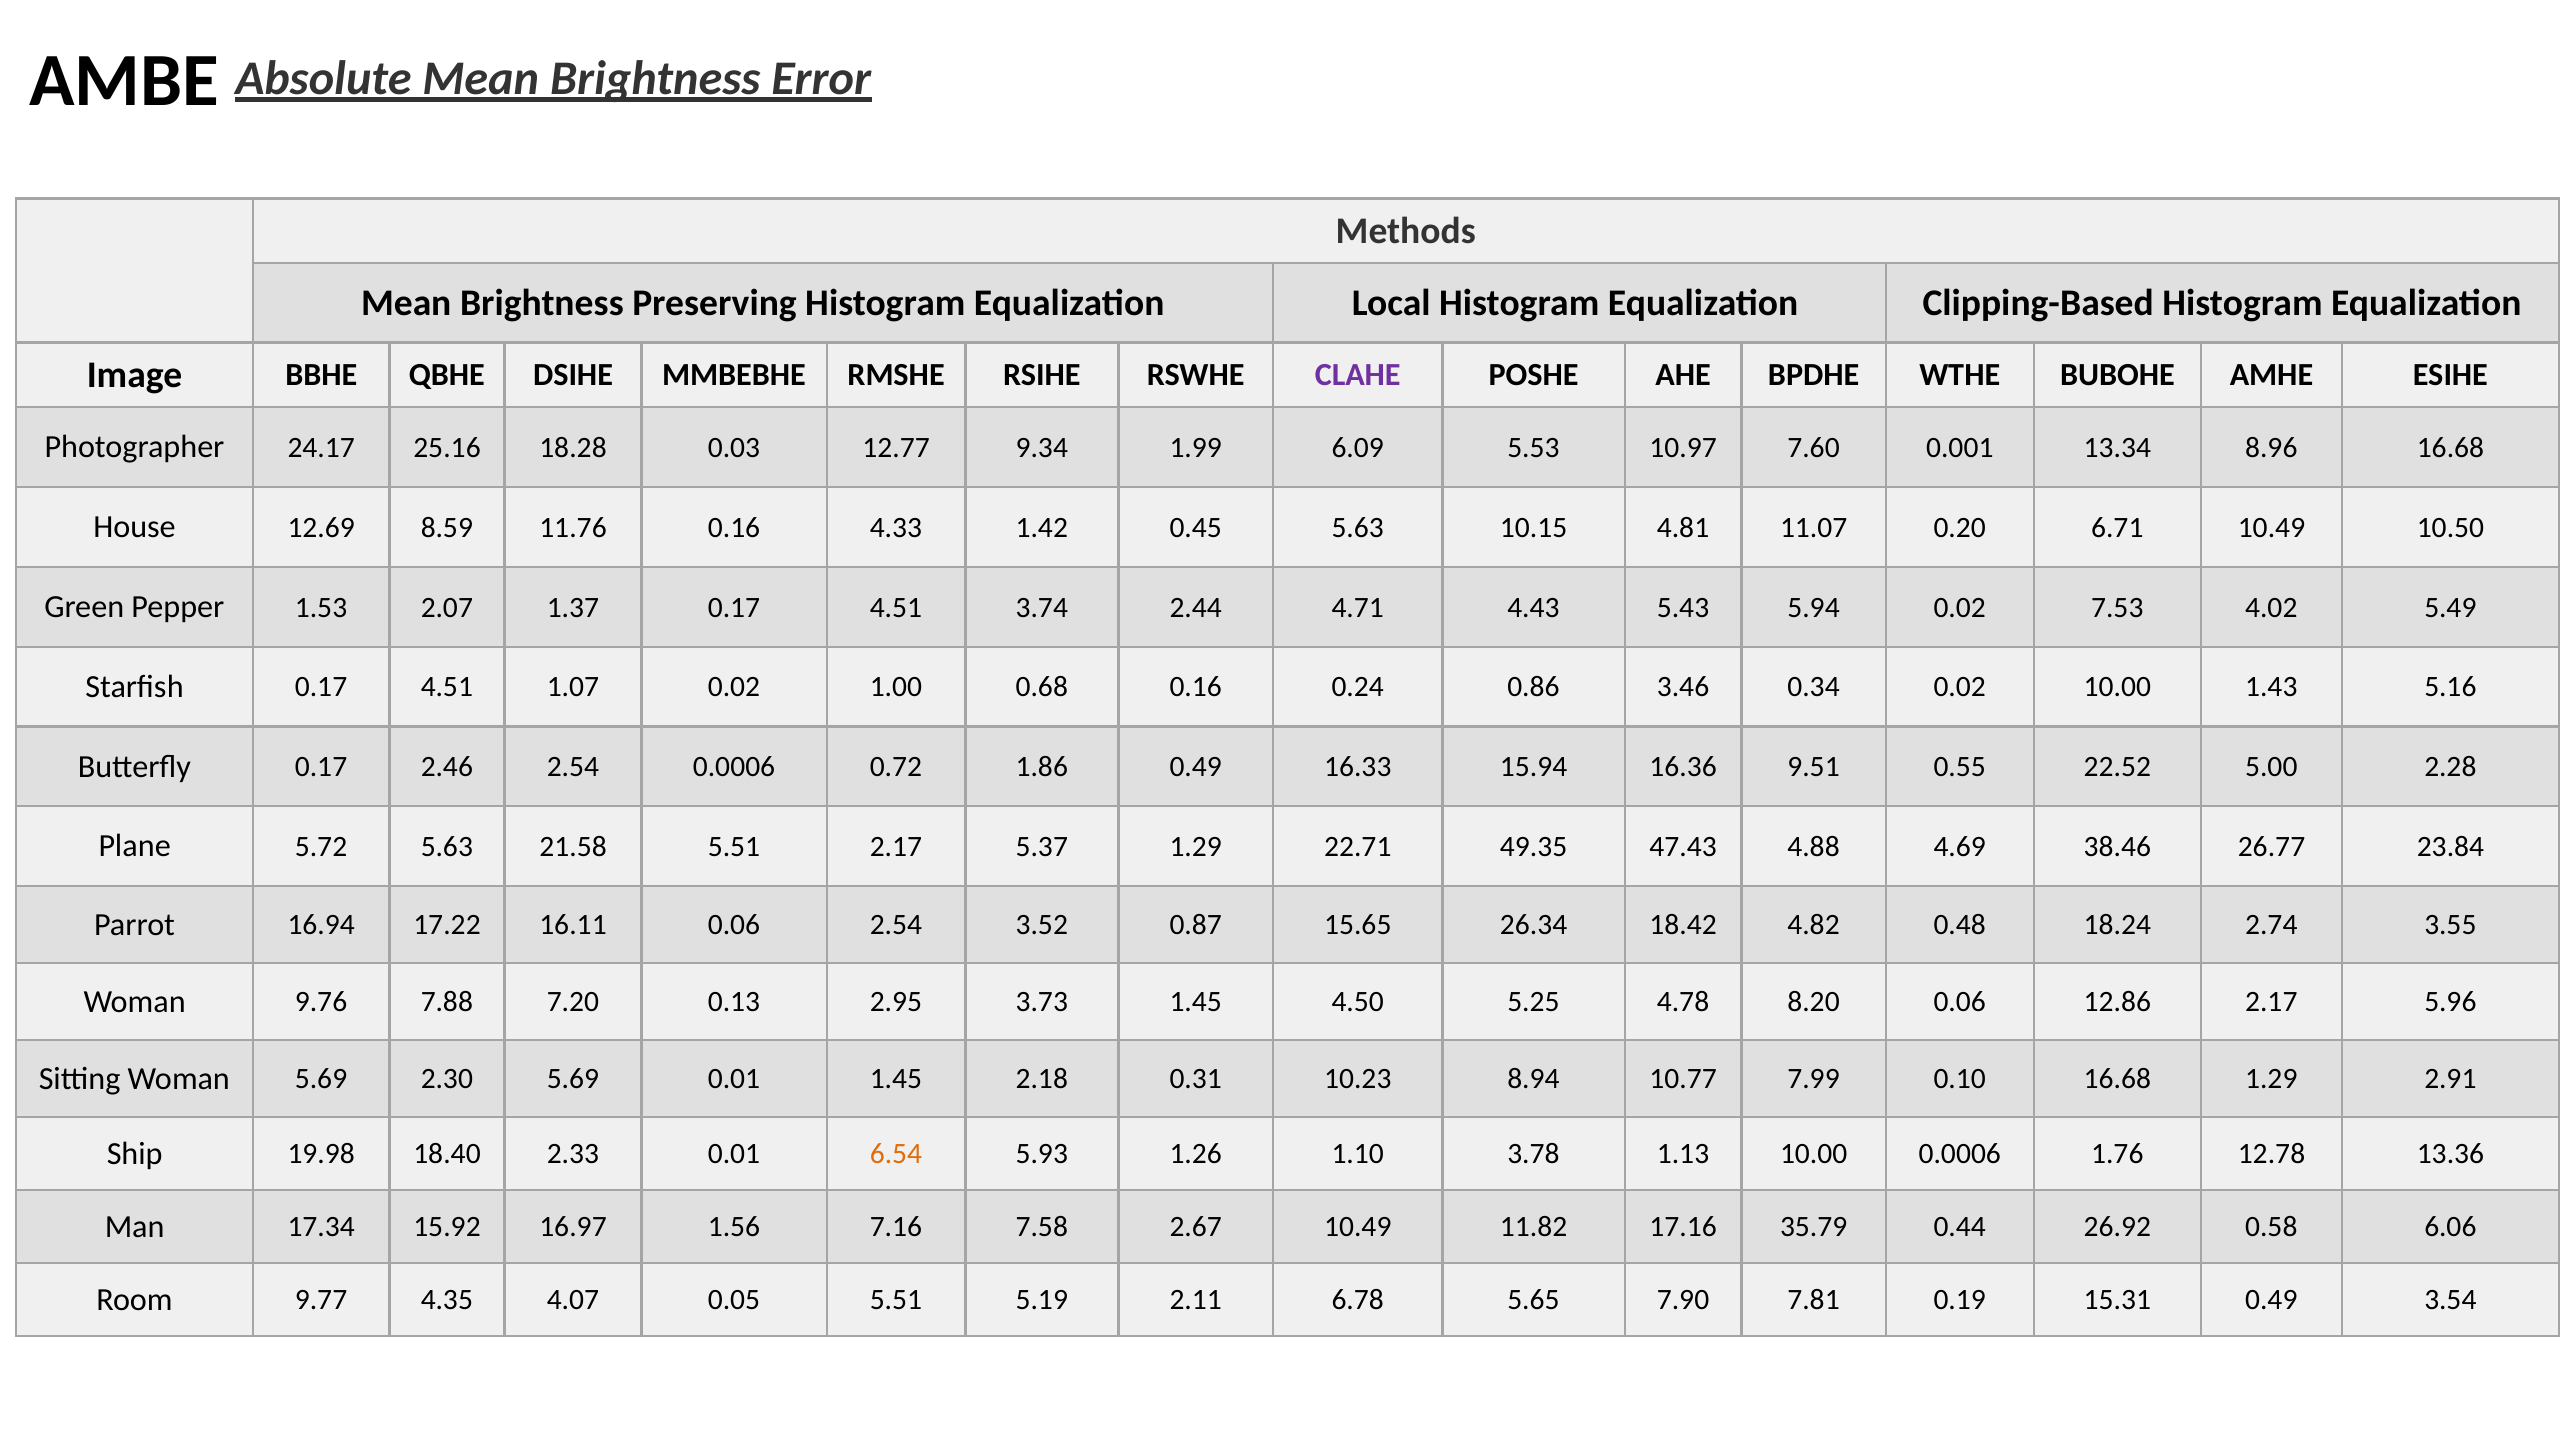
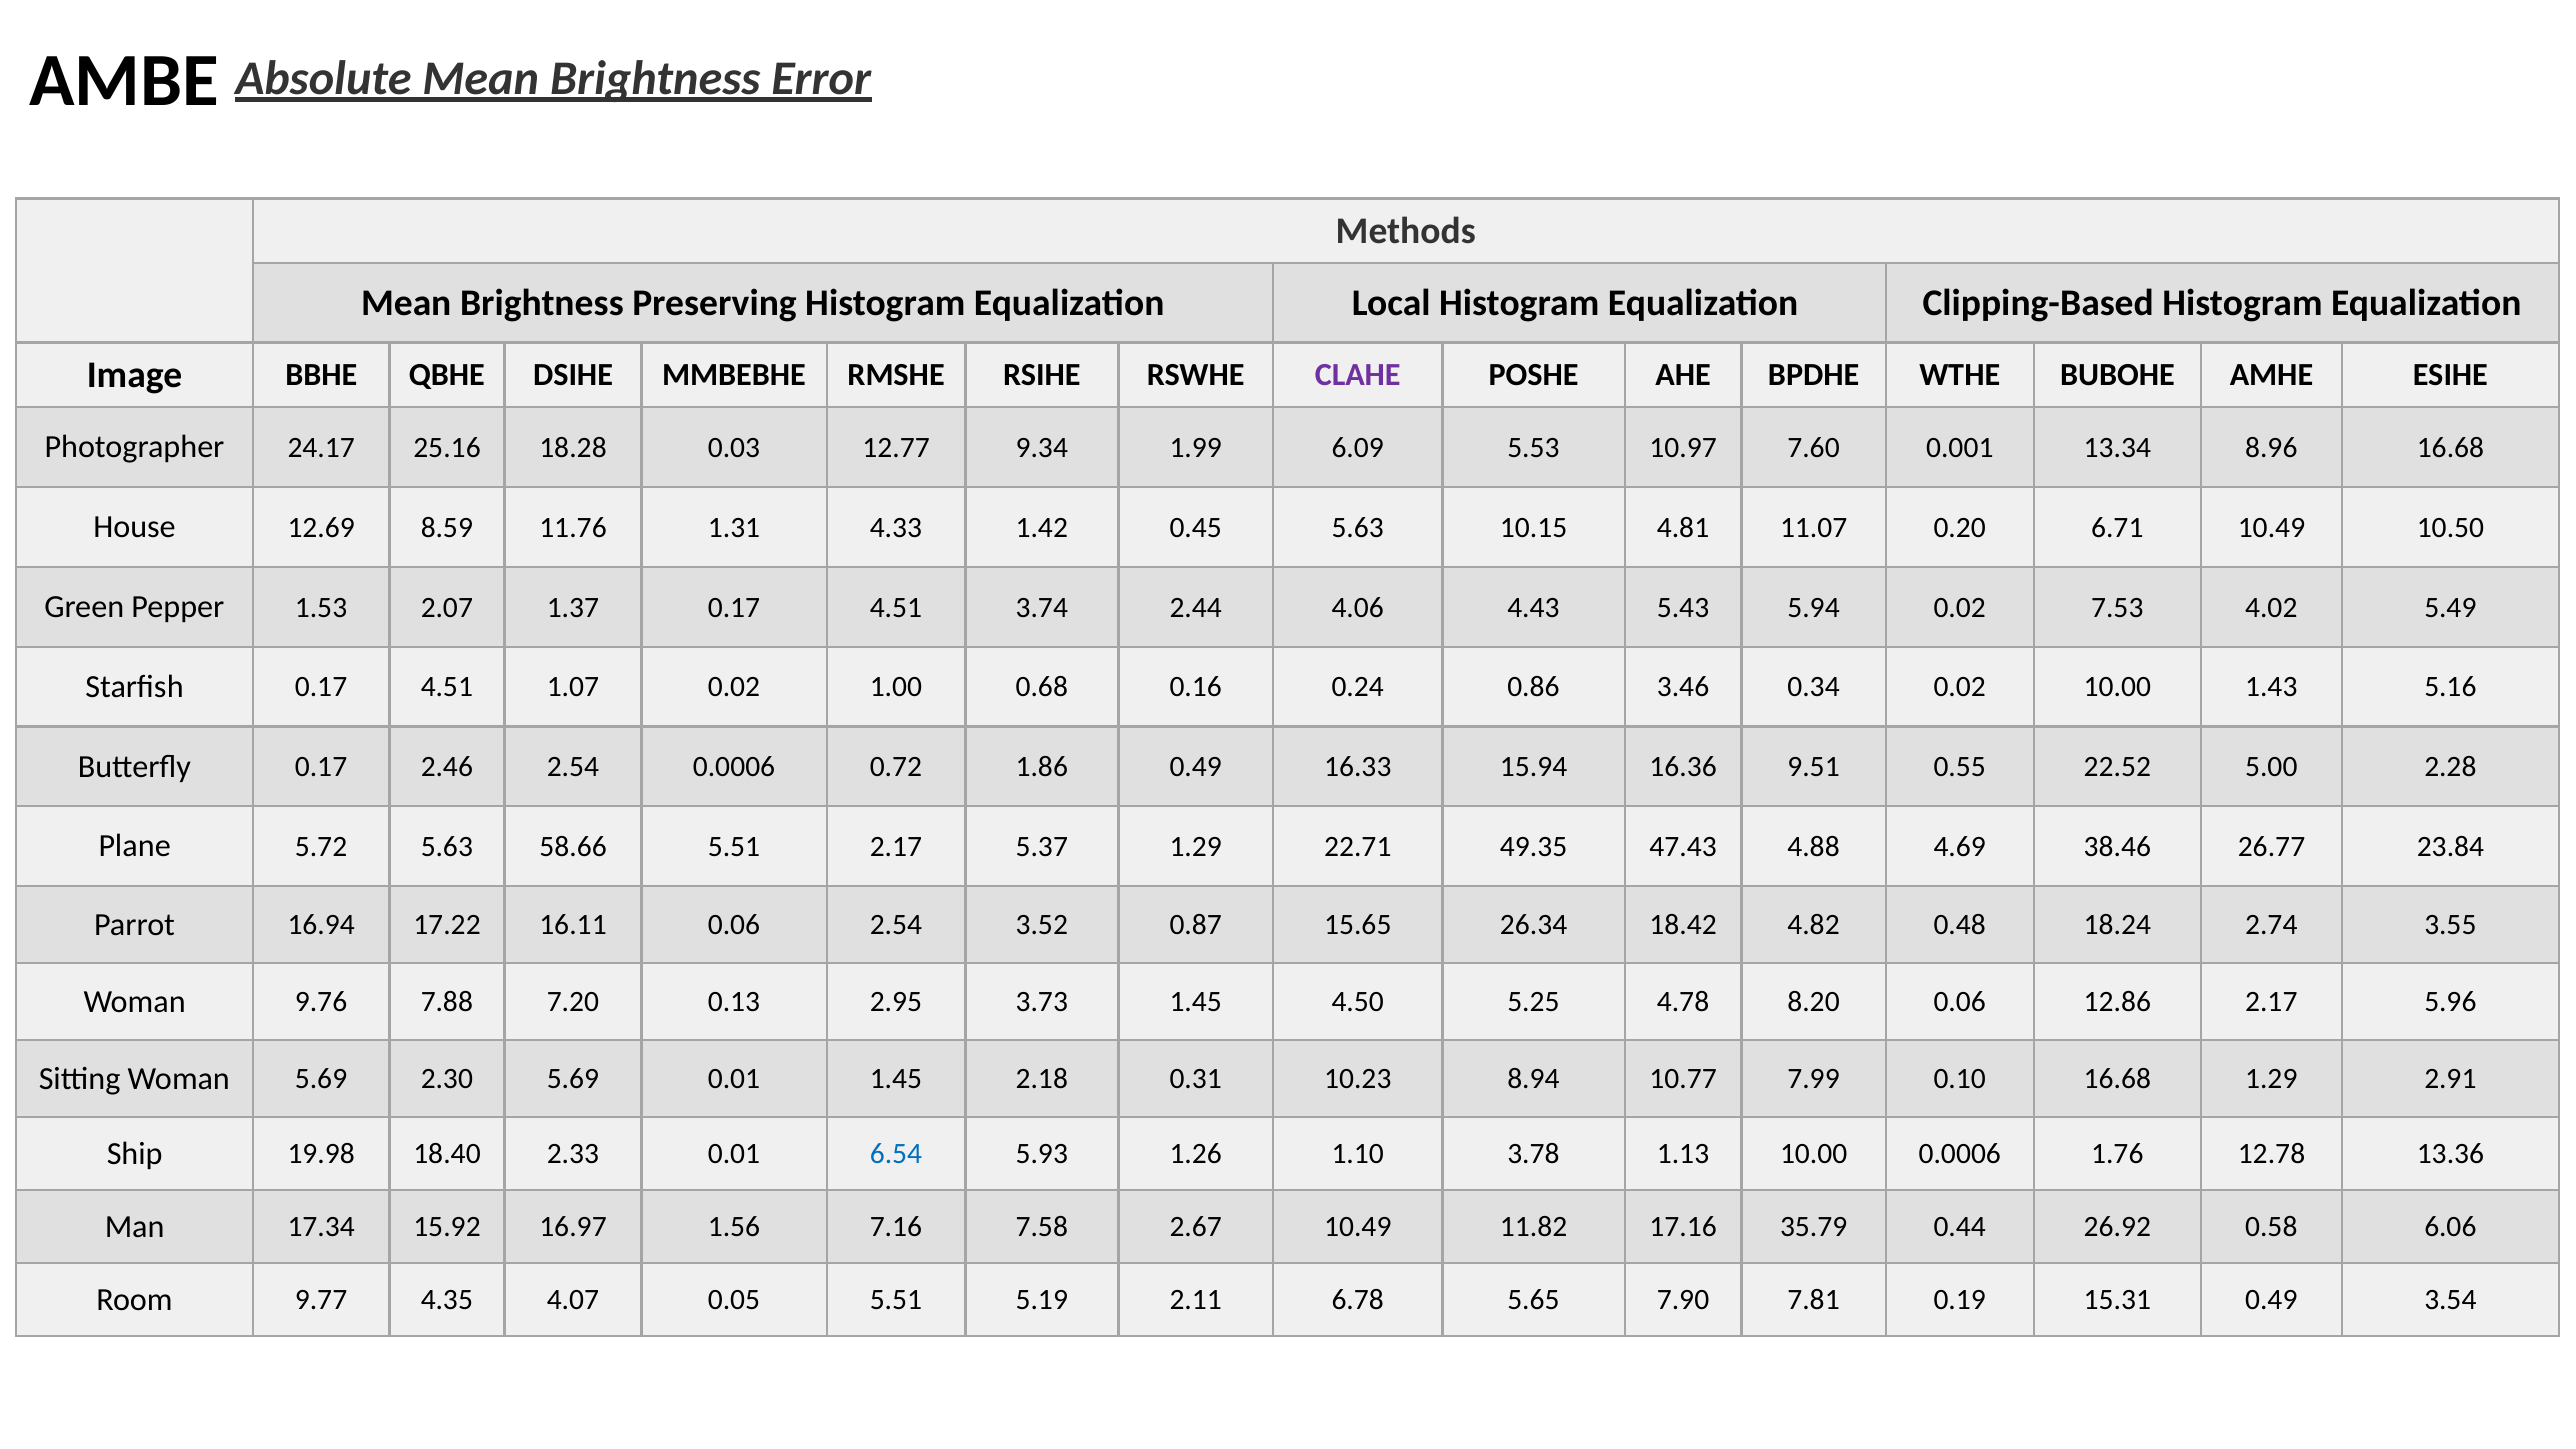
11.76 0.16: 0.16 -> 1.31 (734, 527)
4.71: 4.71 -> 4.06 (1358, 607)
21.58: 21.58 -> 58.66 (573, 846)
6.54 colour: orange -> blue (896, 1154)
